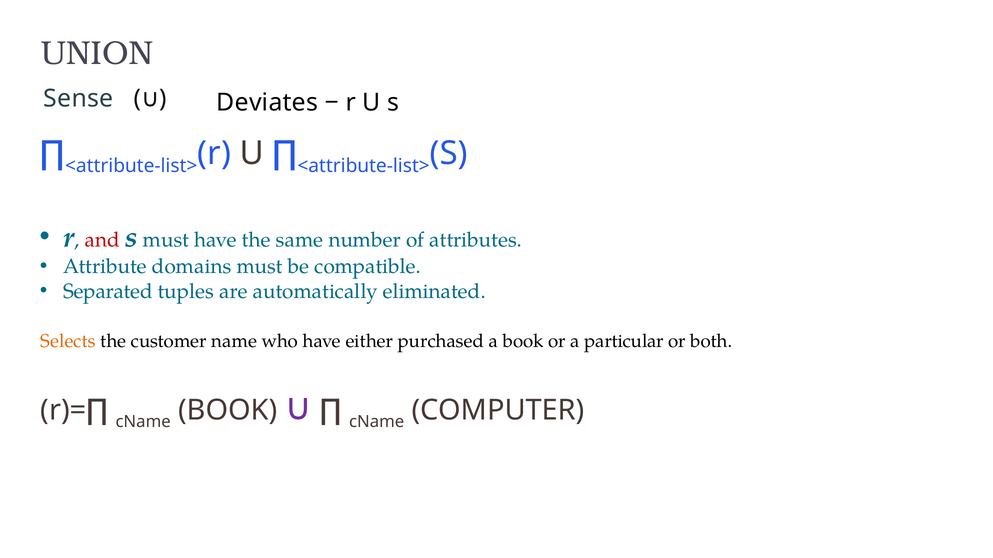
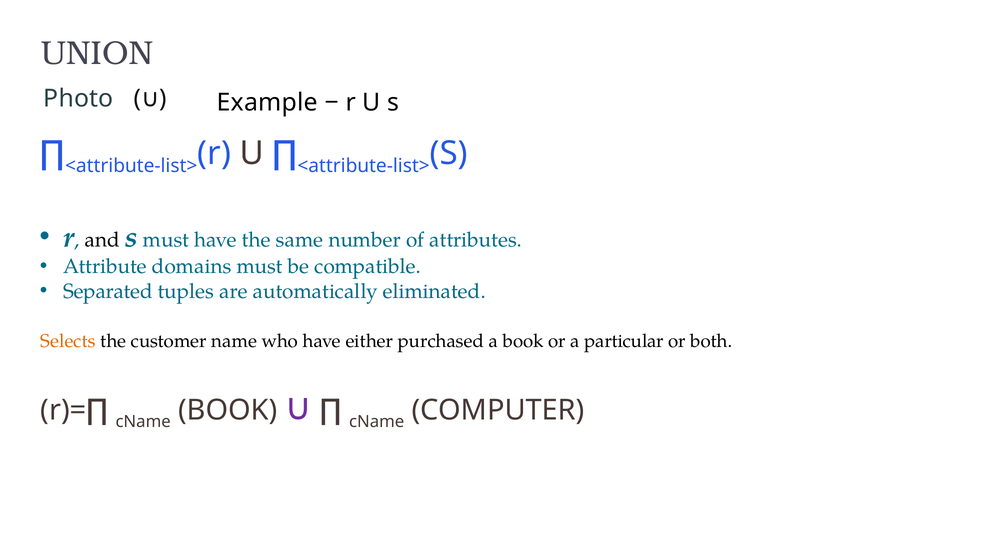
Deviates: Deviates -> Example (267, 103)
Sense: Sense -> Photo (78, 99)
and colour: red -> black (102, 240)
